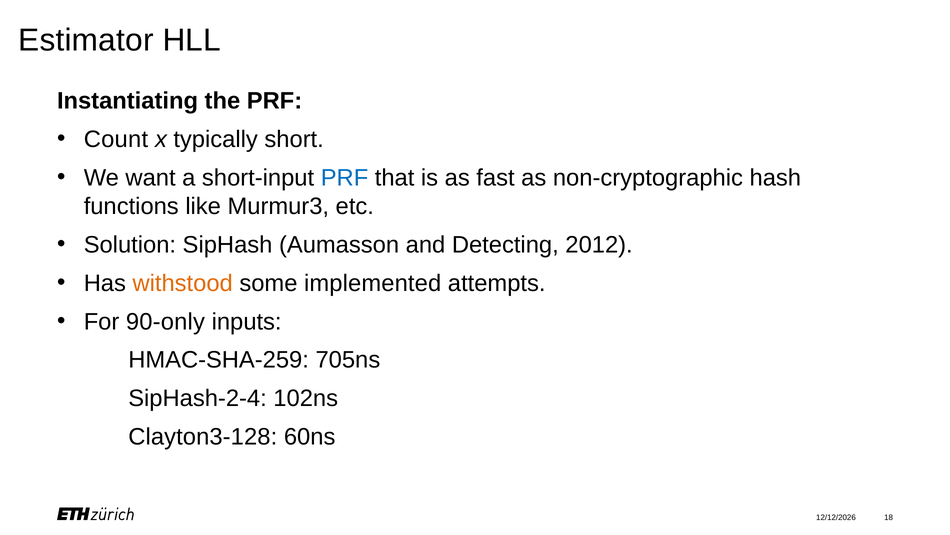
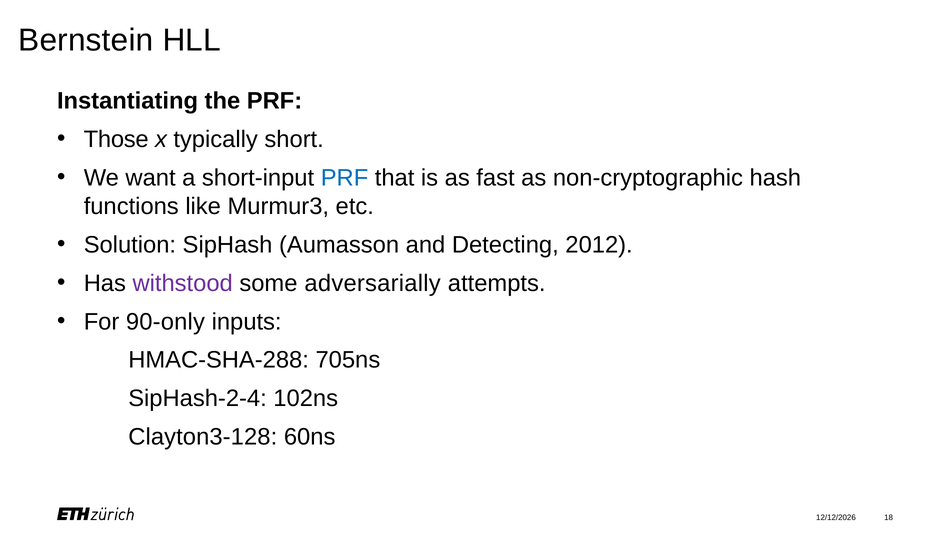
Estimator: Estimator -> Bernstein (86, 40)
Count: Count -> Those (116, 139)
withstood colour: orange -> purple (183, 283)
implemented: implemented -> adversarially (373, 283)
HMAC-SHA-259: HMAC-SHA-259 -> HMAC-SHA-288 (219, 360)
